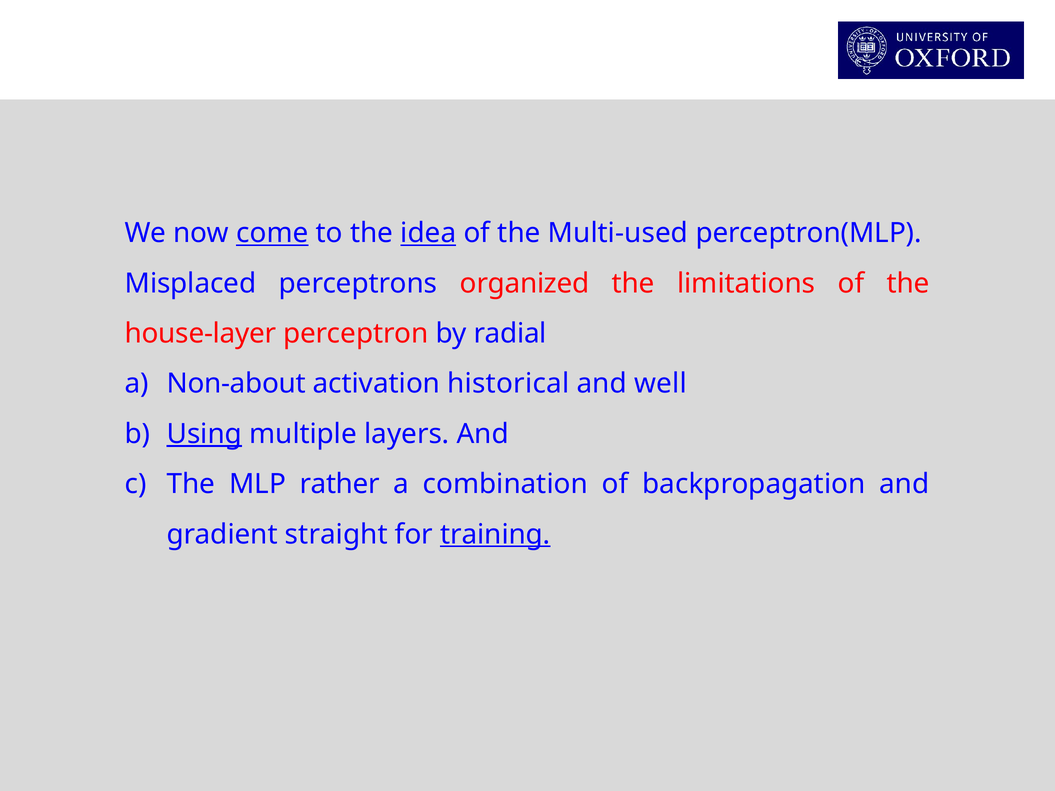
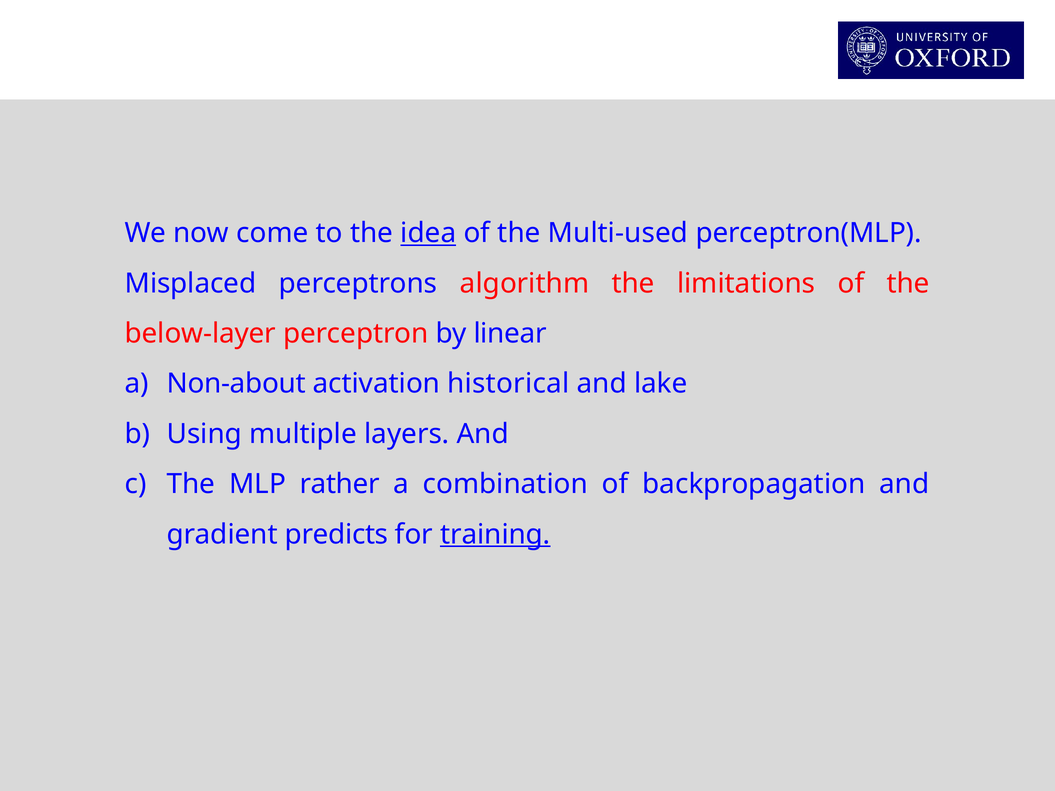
come underline: present -> none (272, 233)
organized: organized -> algorithm (525, 284)
house-layer: house-layer -> below-layer (200, 334)
radial: radial -> linear (510, 334)
well: well -> lake (661, 384)
Using underline: present -> none (204, 434)
straight: straight -> predicts (336, 535)
